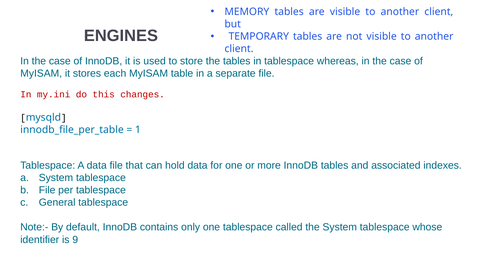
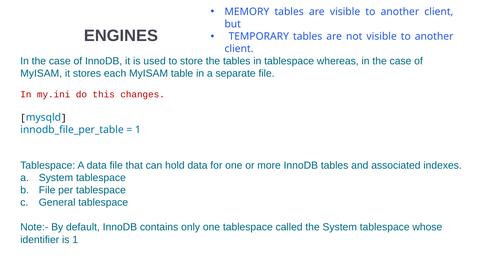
is 9: 9 -> 1 (75, 240)
